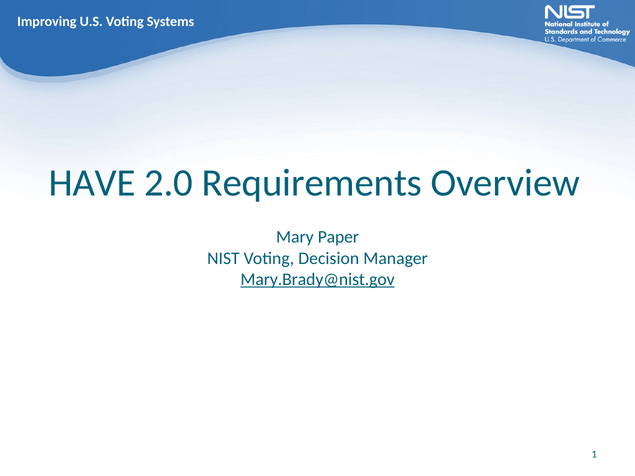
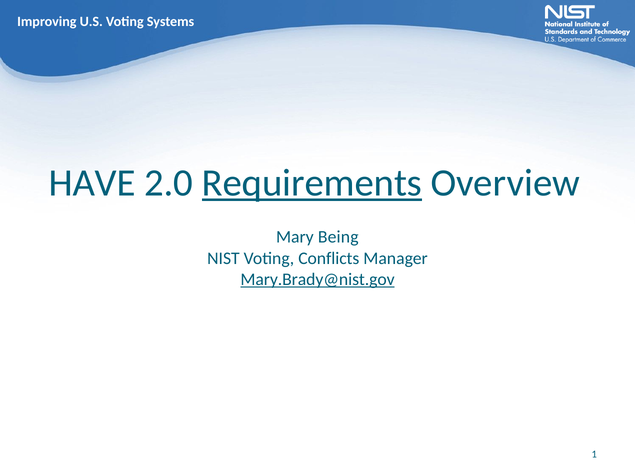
Requirements underline: none -> present (312, 183)
Paper: Paper -> Being (338, 237)
Decision: Decision -> Conflicts (329, 258)
